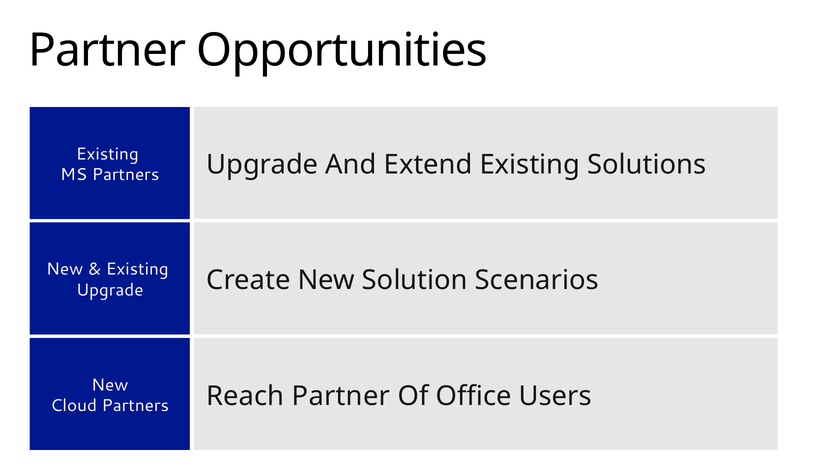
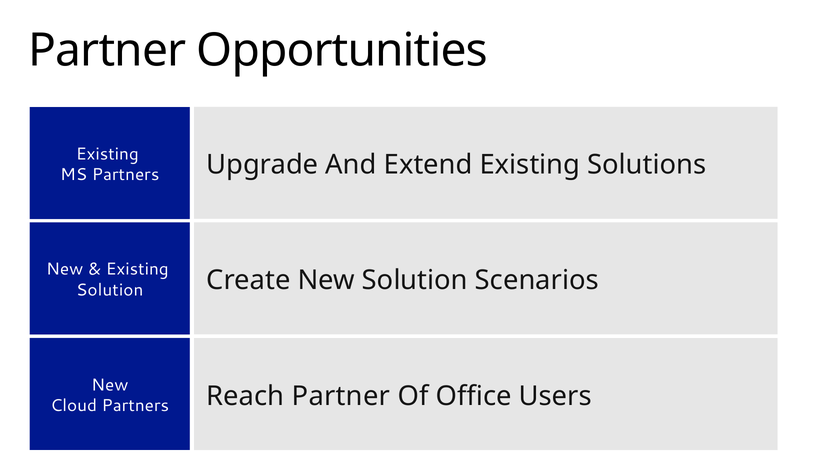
Upgrade: Upgrade -> Solution (110, 290)
